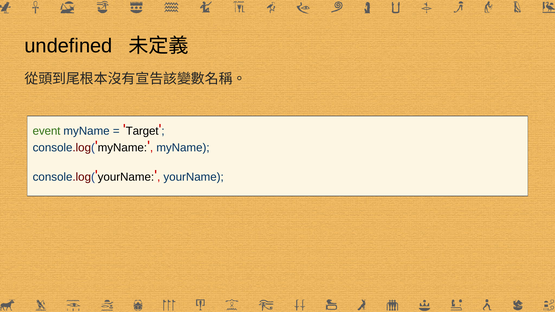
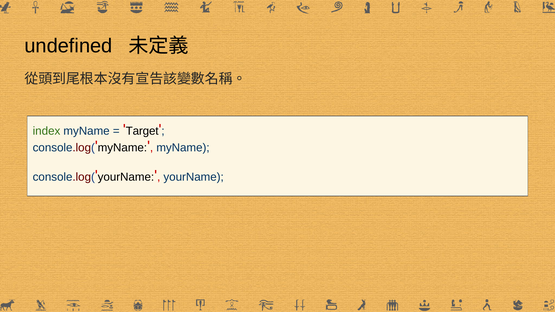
event: event -> index (46, 131)
